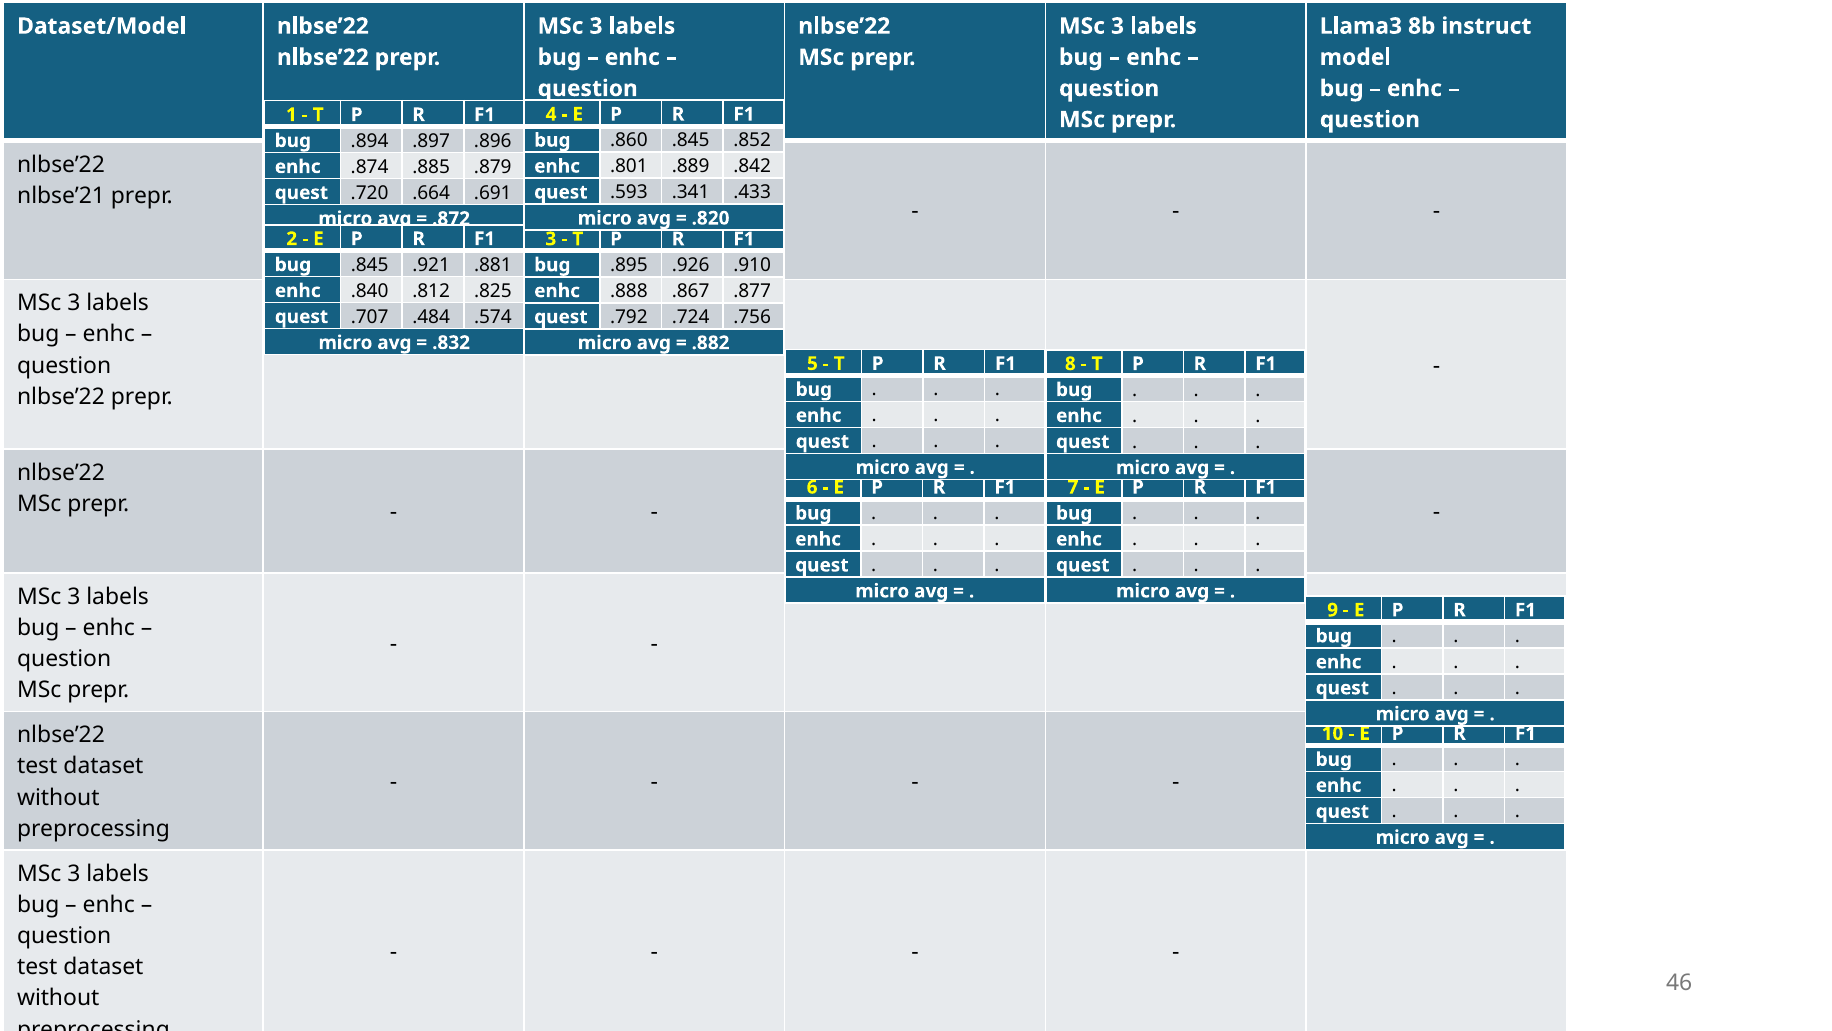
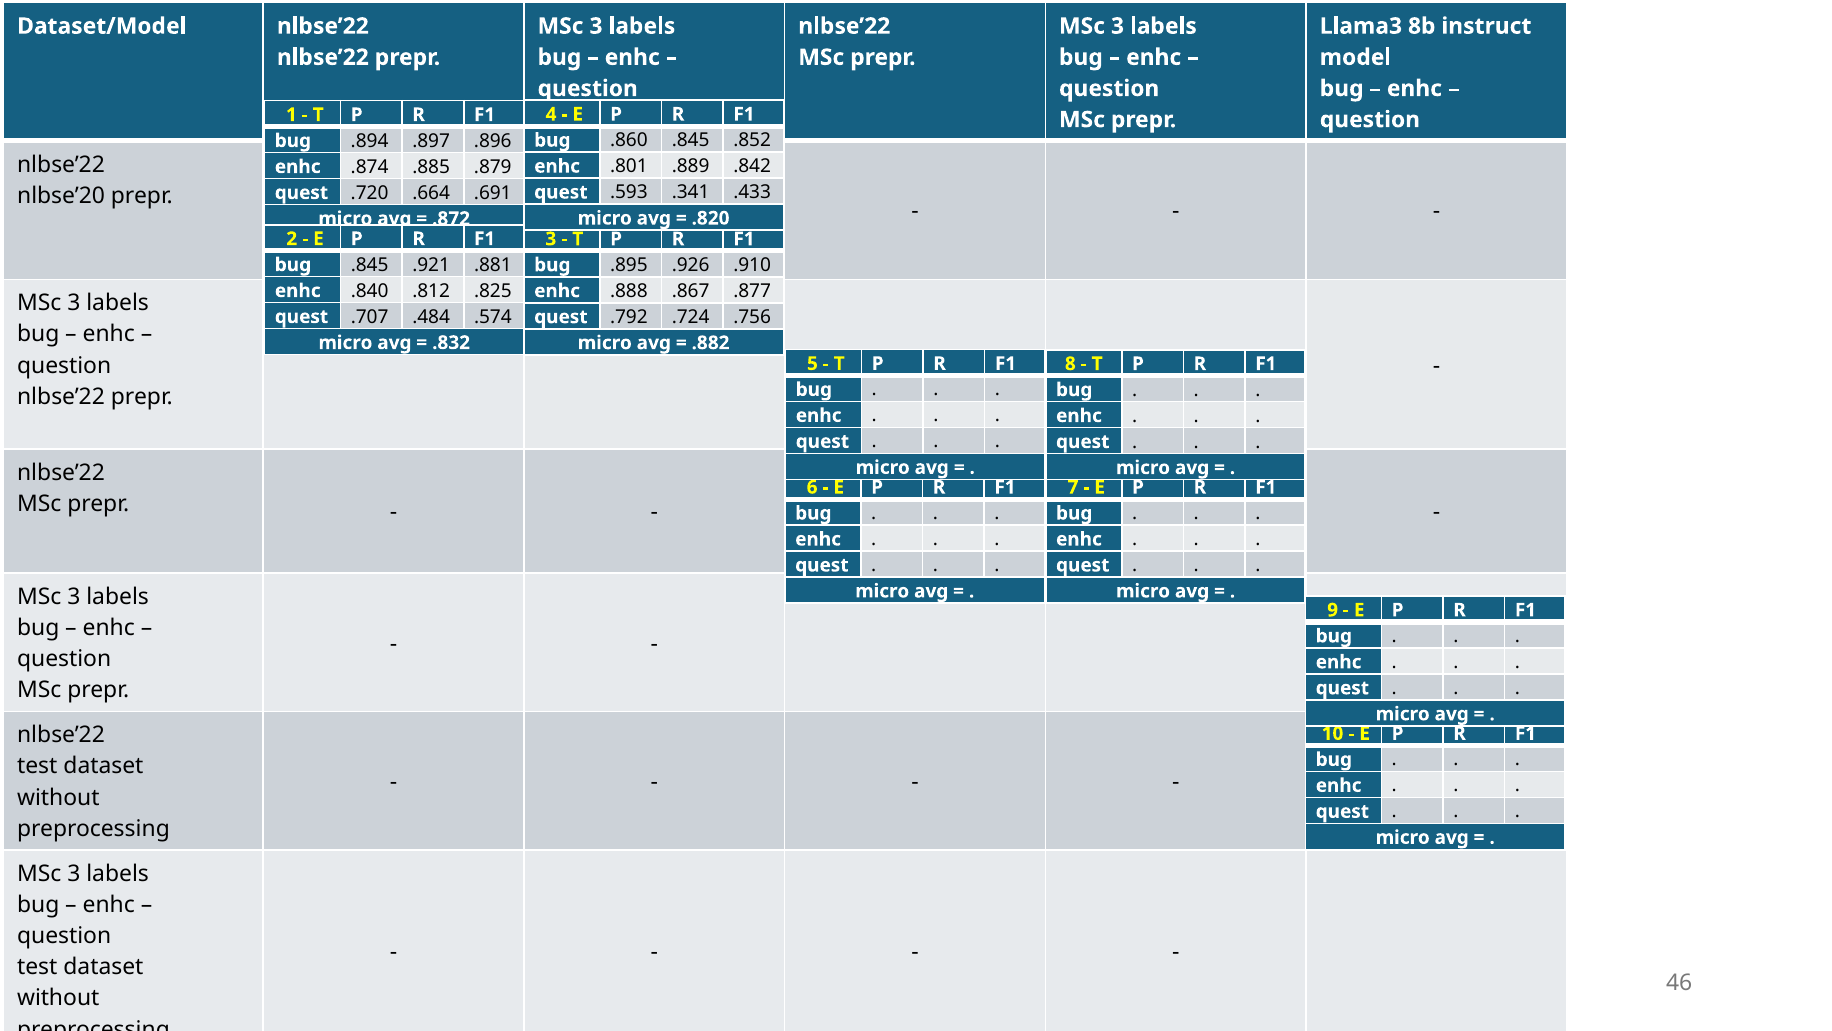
nlbse’21: nlbse’21 -> nlbse’20 (61, 196)
